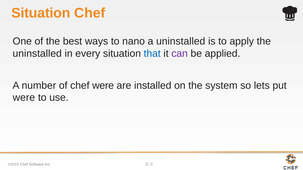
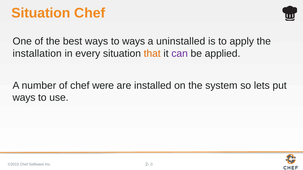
to nano: nano -> ways (134, 41)
uninstalled: uninstalled -> installation (37, 54)
that colour: blue -> orange (152, 54)
were: were -> ways (24, 98)
